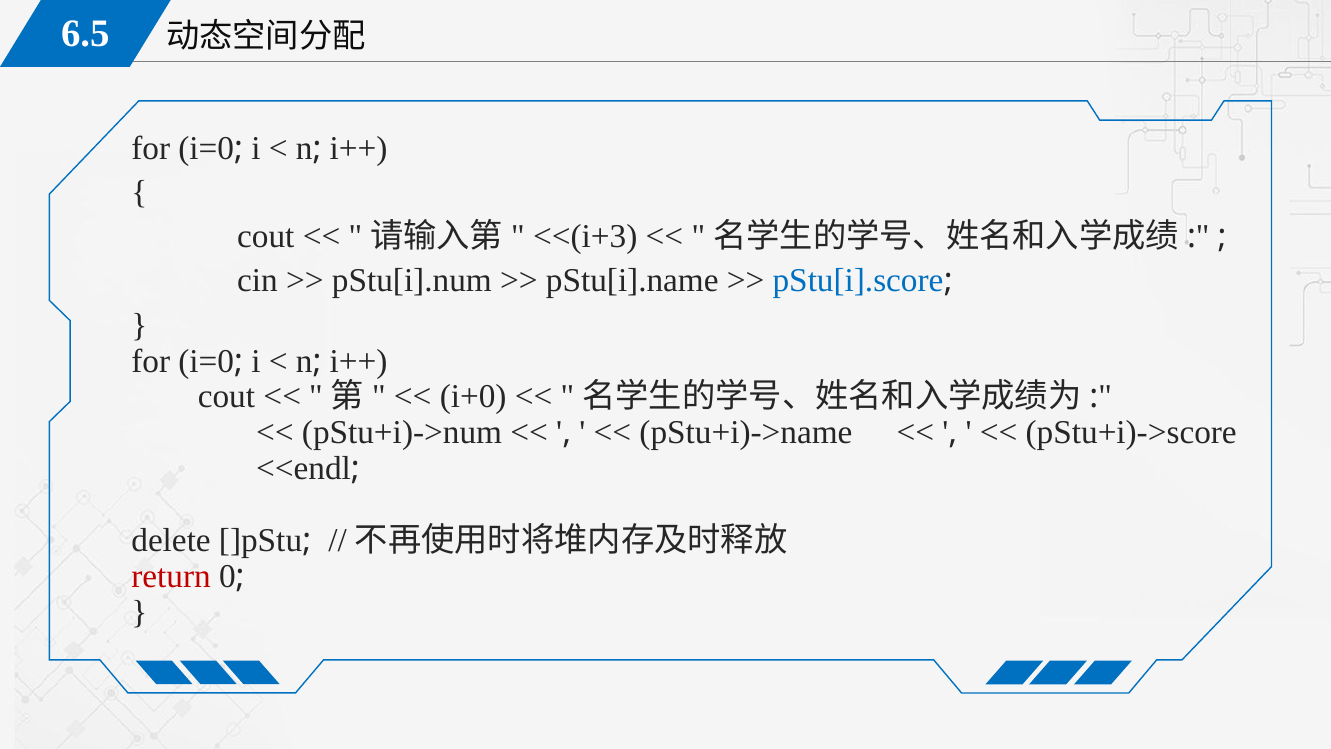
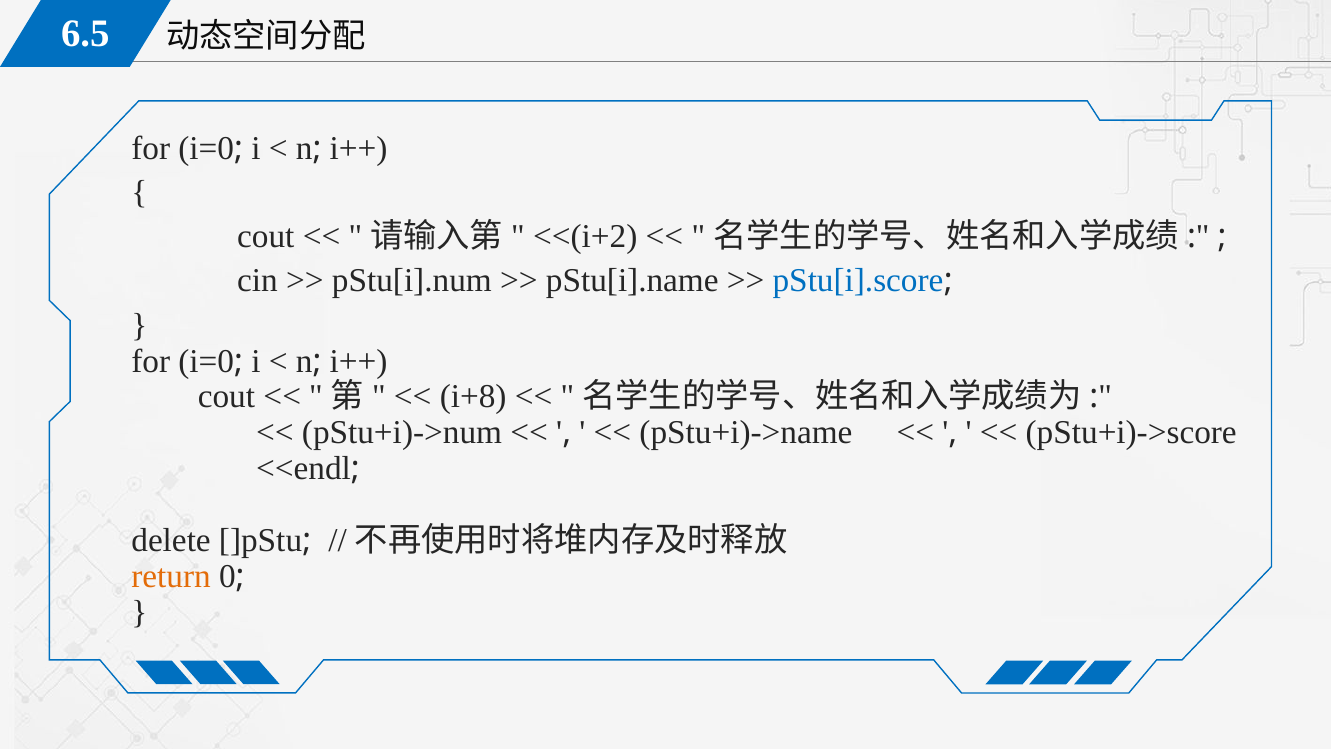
<<(i+3: <<(i+3 -> <<(i+2 (585, 236)
i+0: i+0 -> i+8 (473, 397)
return colour: red -> orange (171, 576)
